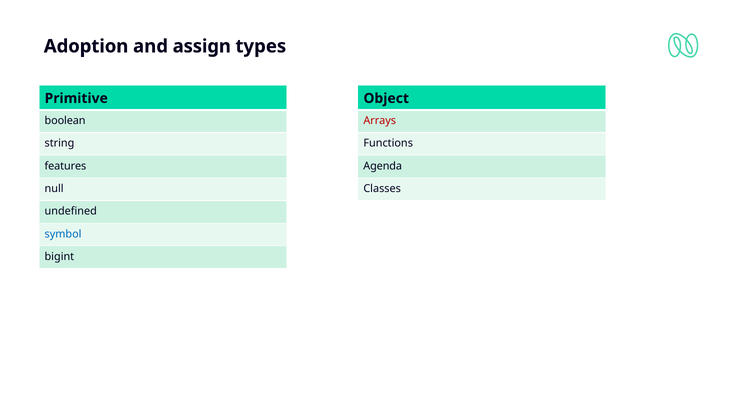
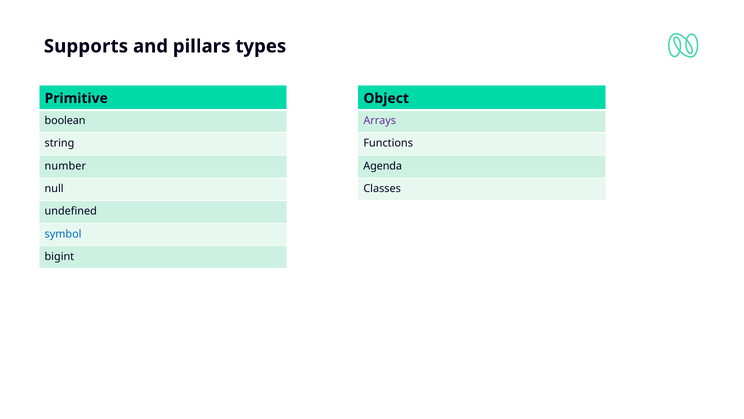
Adoption: Adoption -> Supports (86, 46)
assign: assign -> pillars (202, 46)
Arrays colour: red -> purple (380, 121)
features: features -> number (65, 166)
